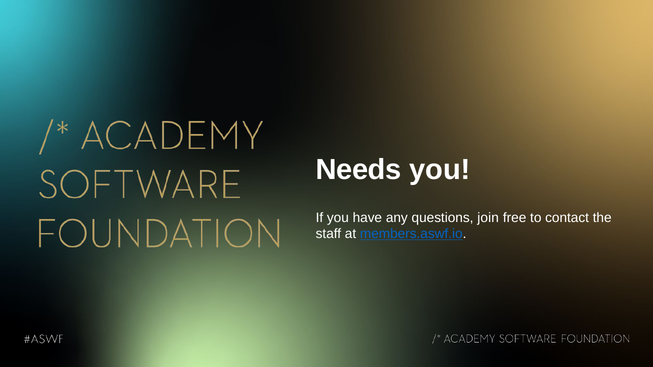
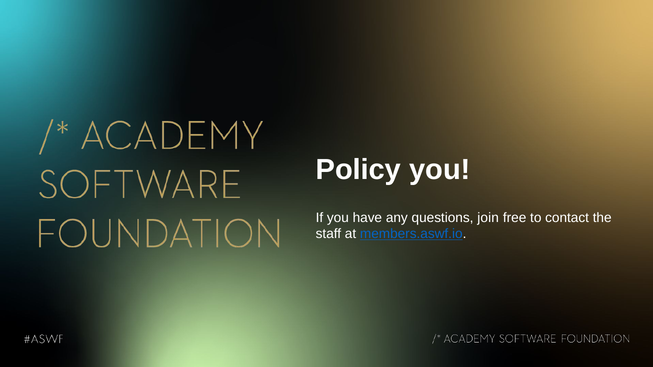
Needs: Needs -> Policy (358, 170)
